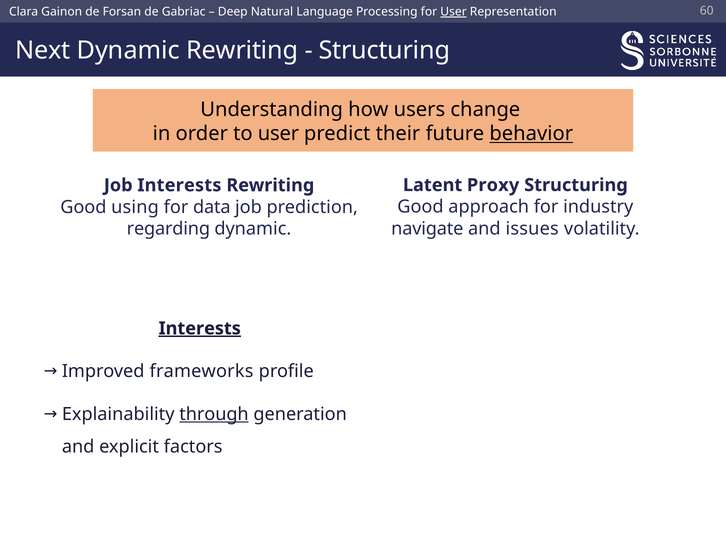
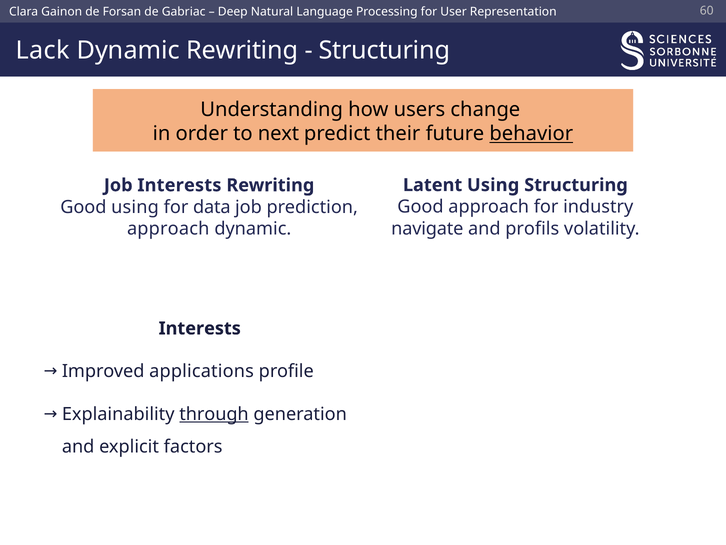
User underline: present -> none (454, 12)
Next: Next -> Lack (43, 51)
to user: user -> next (278, 134)
Latent Proxy: Proxy -> Using (493, 185)
issues: issues -> profils (532, 229)
regarding: regarding -> approach (168, 229)
Interests underline: present -> none (200, 328)
frameworks: frameworks -> applications (202, 371)
